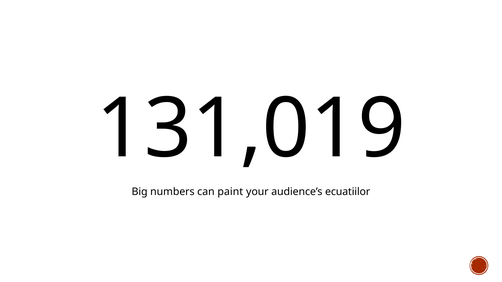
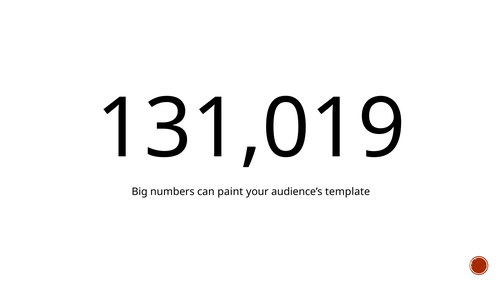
ecuatiilor: ecuatiilor -> template (348, 192)
